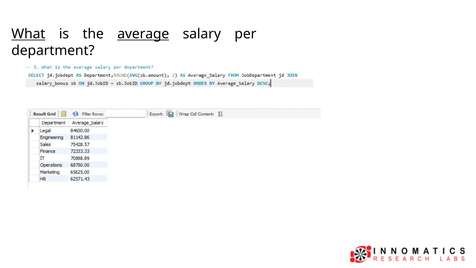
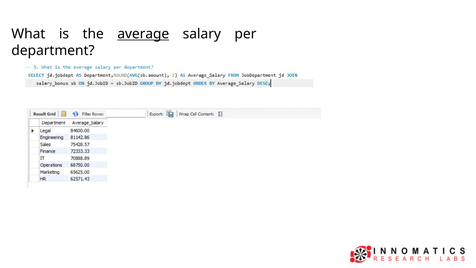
What underline: present -> none (28, 34)
